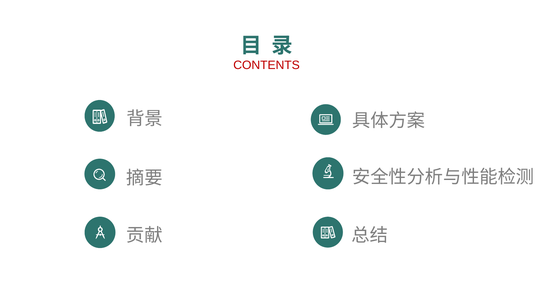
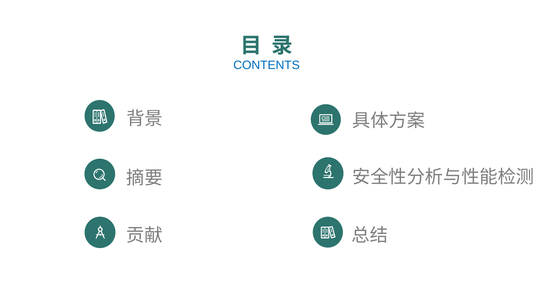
CONTENTS colour: red -> blue (267, 65)
